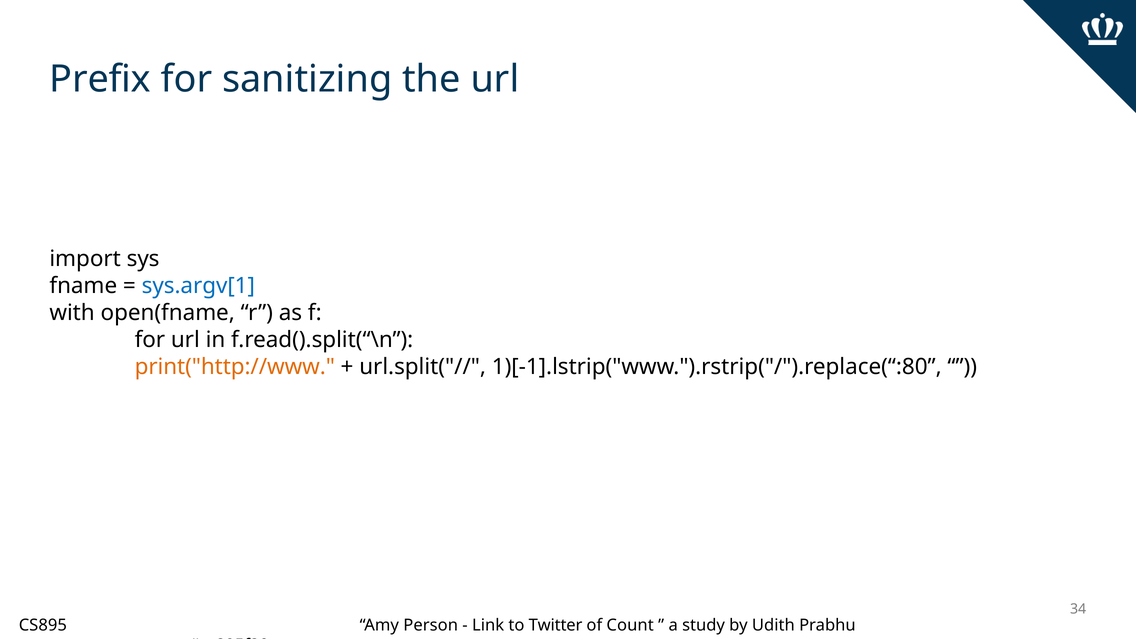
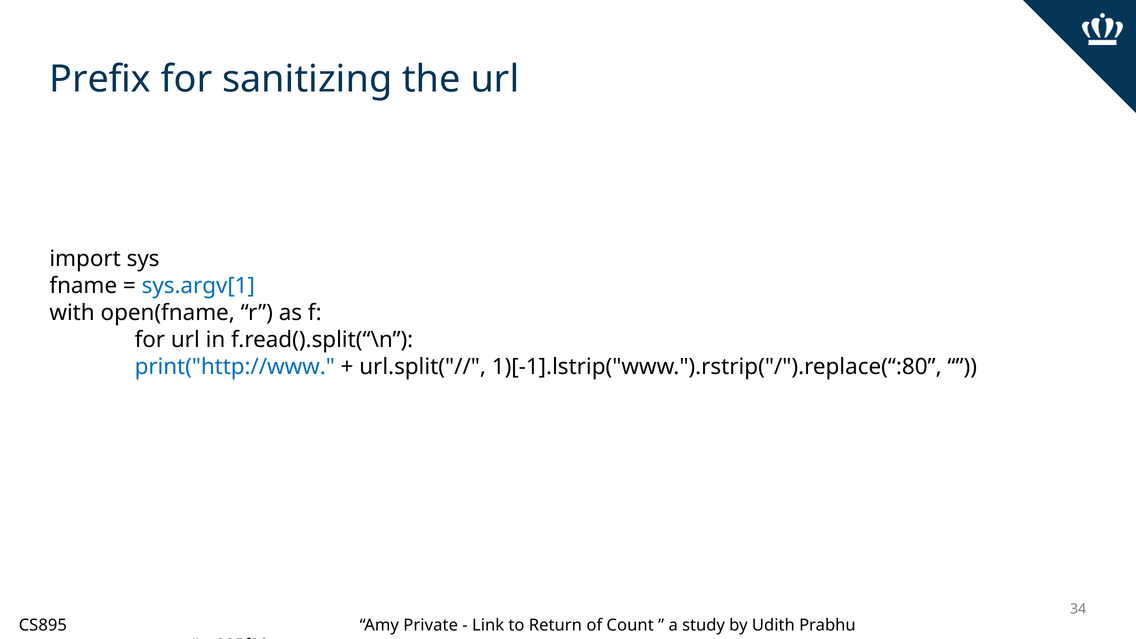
print("http://www colour: orange -> blue (235, 367)
Person: Person -> Private (431, 625)
Twitter: Twitter -> Return (555, 625)
